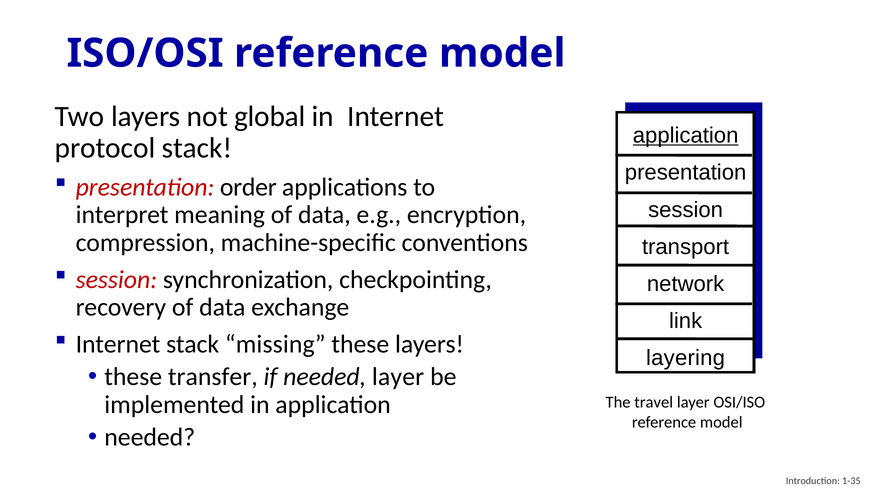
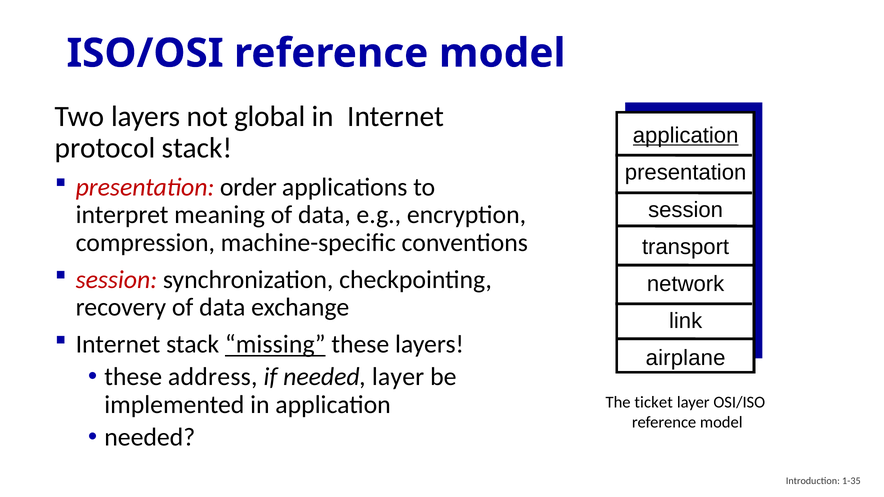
missing underline: none -> present (275, 345)
layering: layering -> airplane (686, 358)
transfer: transfer -> address (213, 377)
travel: travel -> ticket (654, 402)
